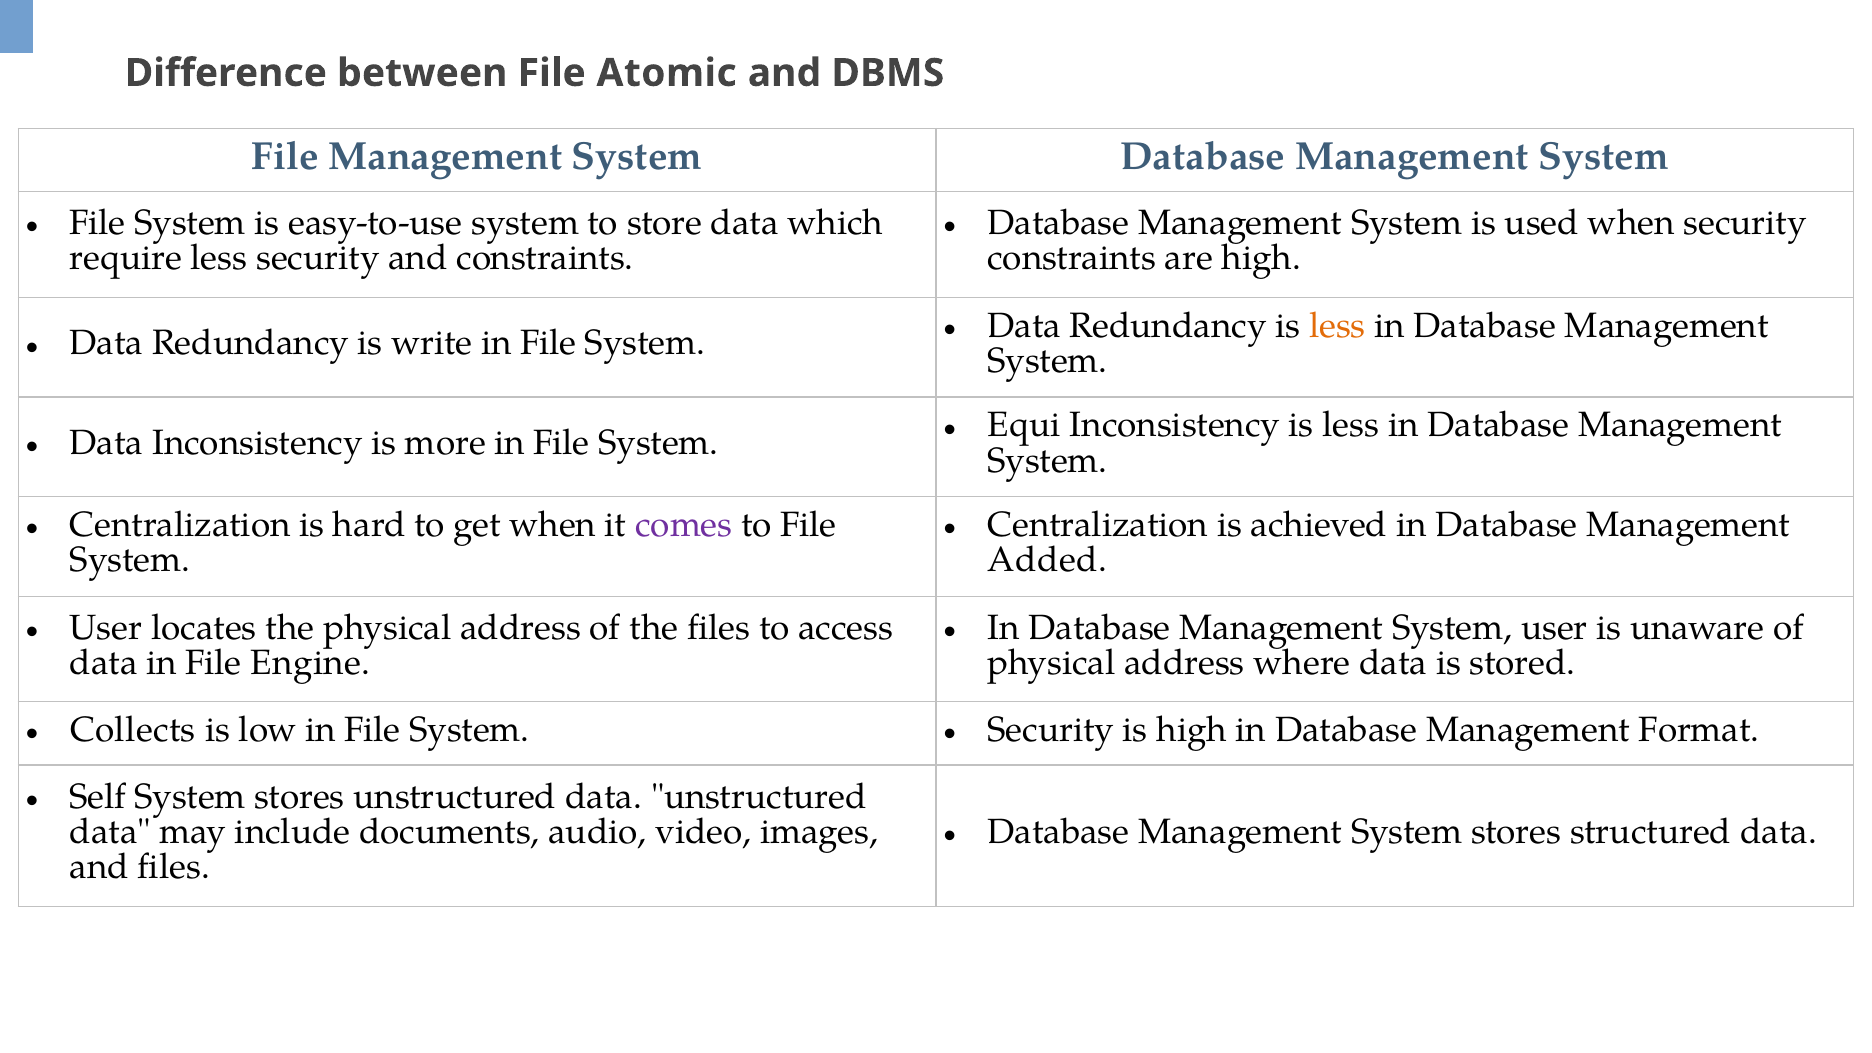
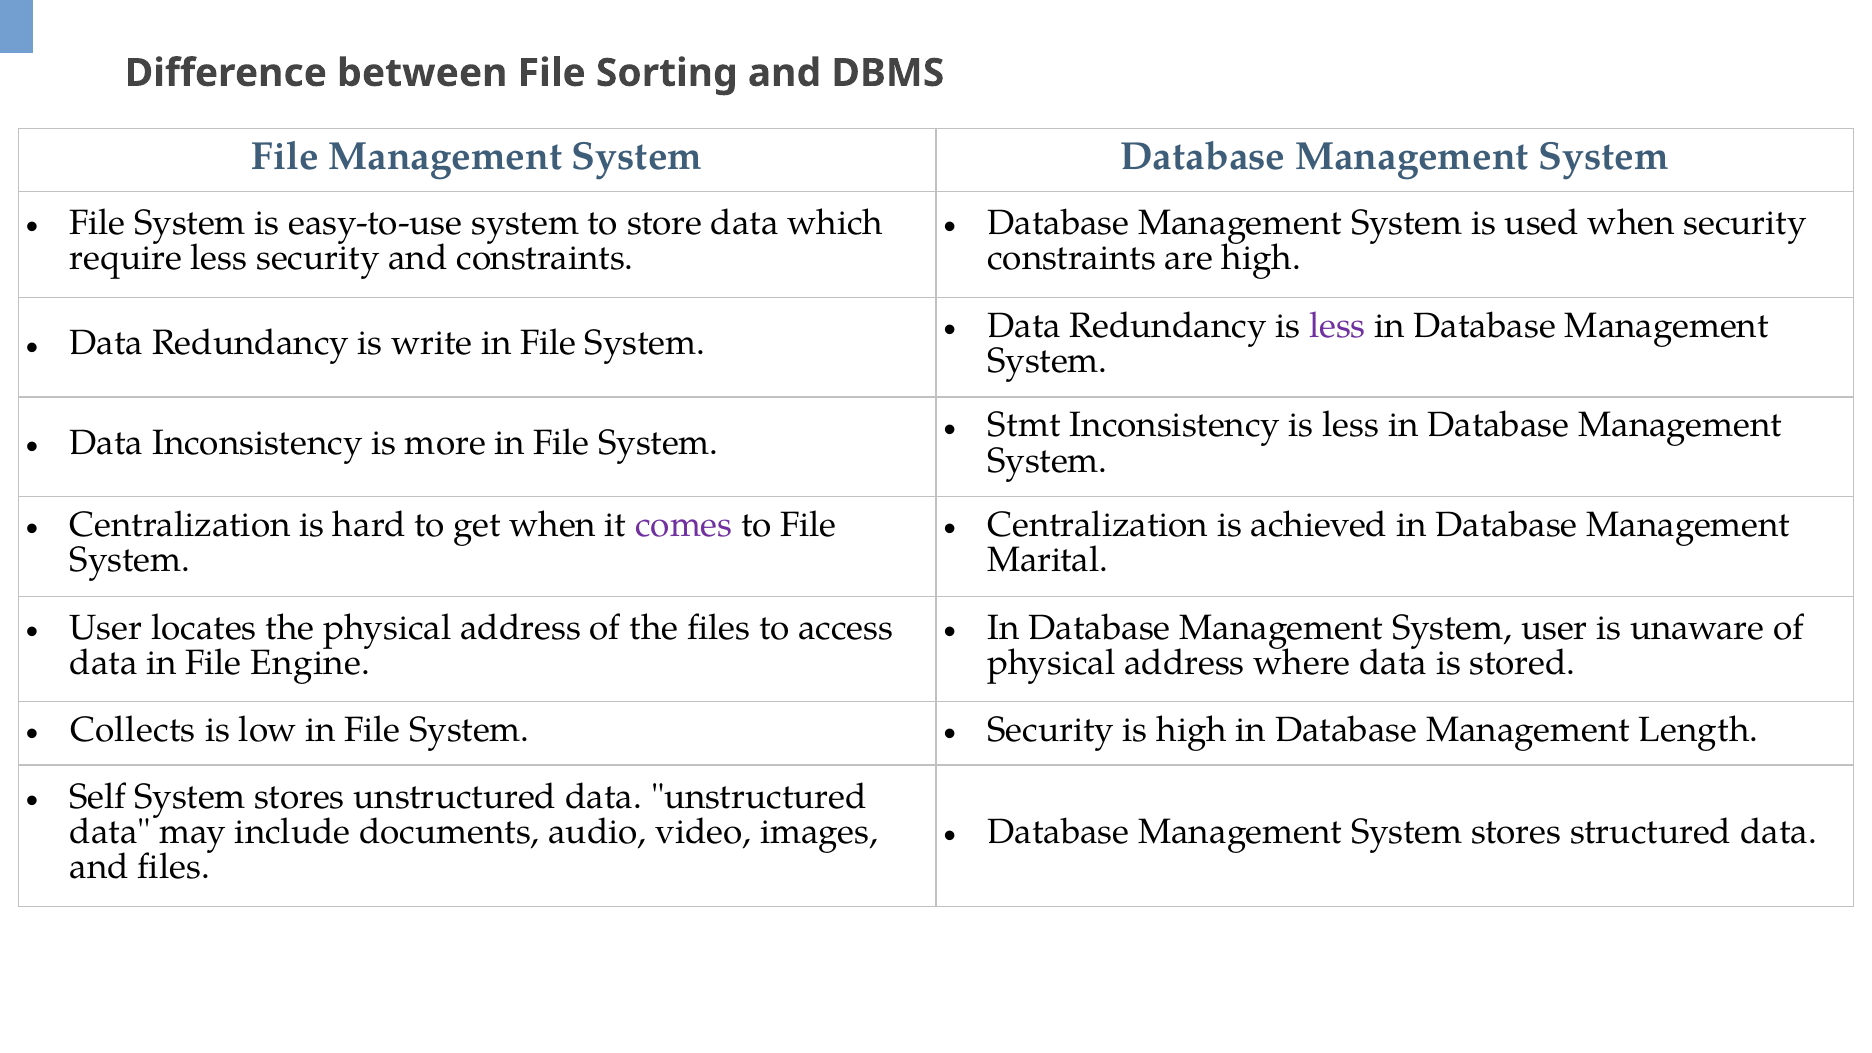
Atomic: Atomic -> Sorting (667, 73)
less colour: orange -> purple (1337, 326)
Equi: Equi -> Stmt (1024, 425)
Added: Added -> Marital (1048, 560)
Format: Format -> Length (1699, 730)
